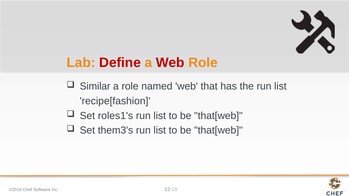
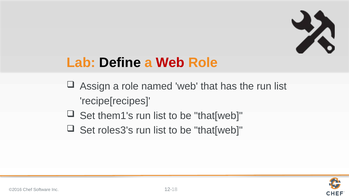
Define colour: red -> black (120, 63)
Similar: Similar -> Assign (95, 86)
recipe[fashion: recipe[fashion -> recipe[recipes (115, 101)
roles1's: roles1's -> them1's (116, 116)
them3's: them3's -> roles3's (115, 131)
